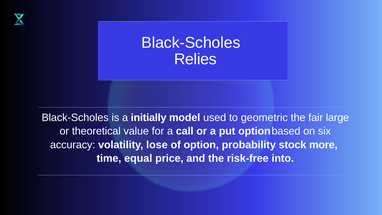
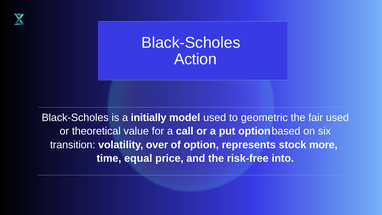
Relies: Relies -> Action (195, 59)
fair large: large -> used (337, 118)
accuracy: accuracy -> transition (73, 145)
lose: lose -> over (157, 145)
probability: probability -> represents (249, 145)
